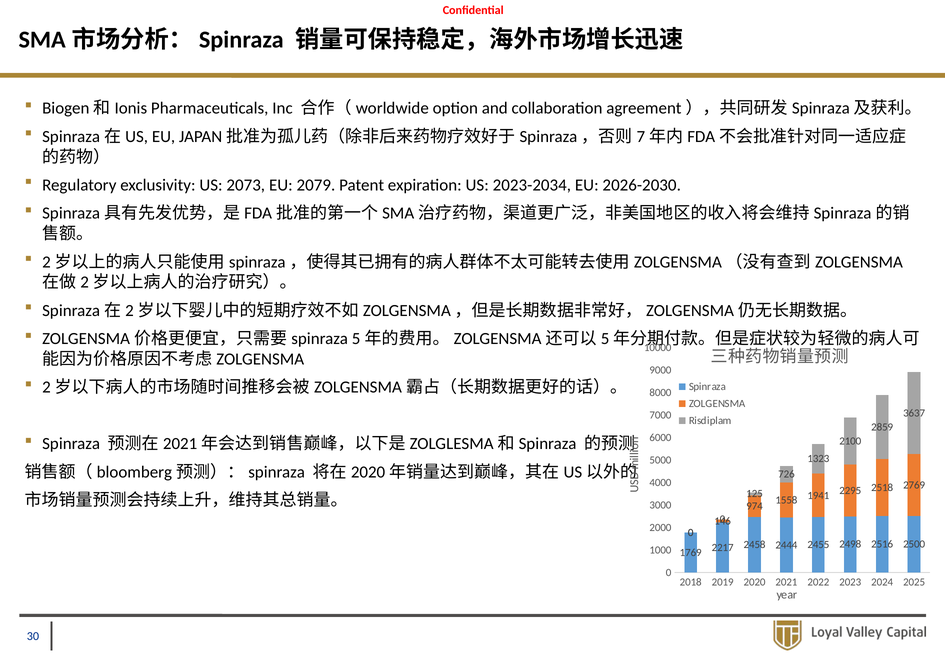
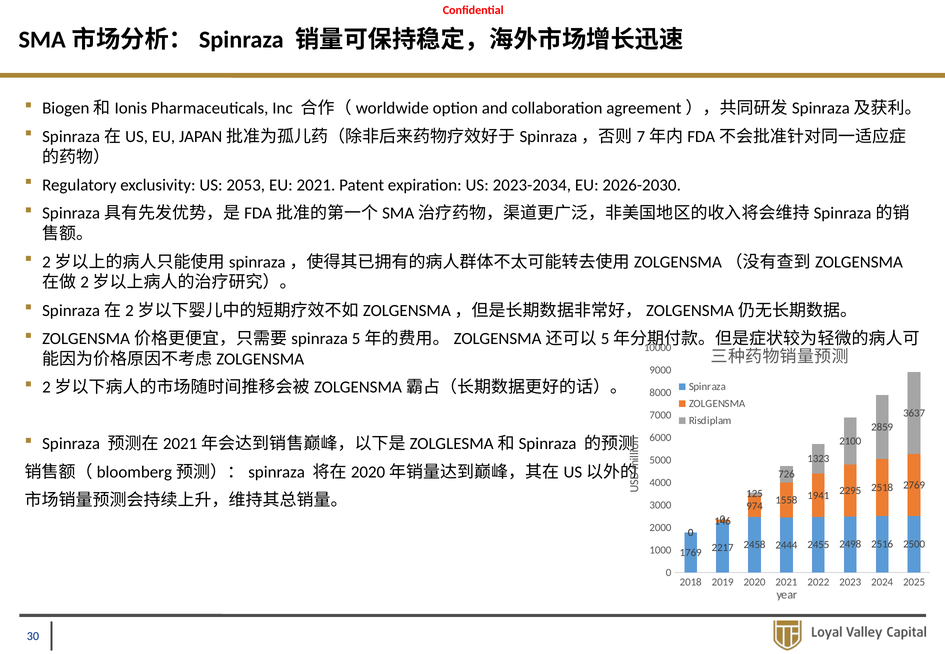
2073: 2073 -> 2053 (246, 185)
EU 2079: 2079 -> 2021 (316, 185)
